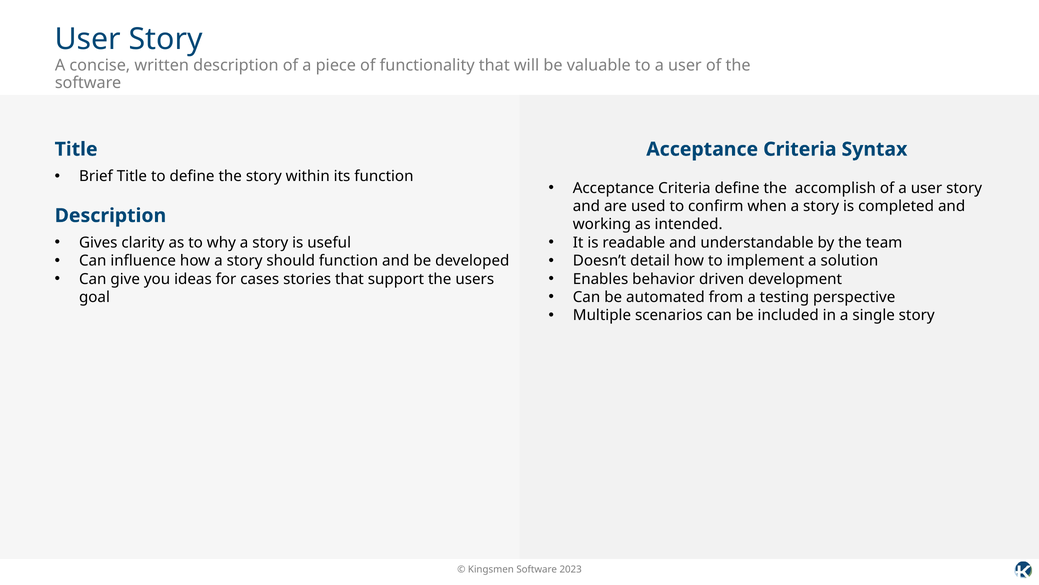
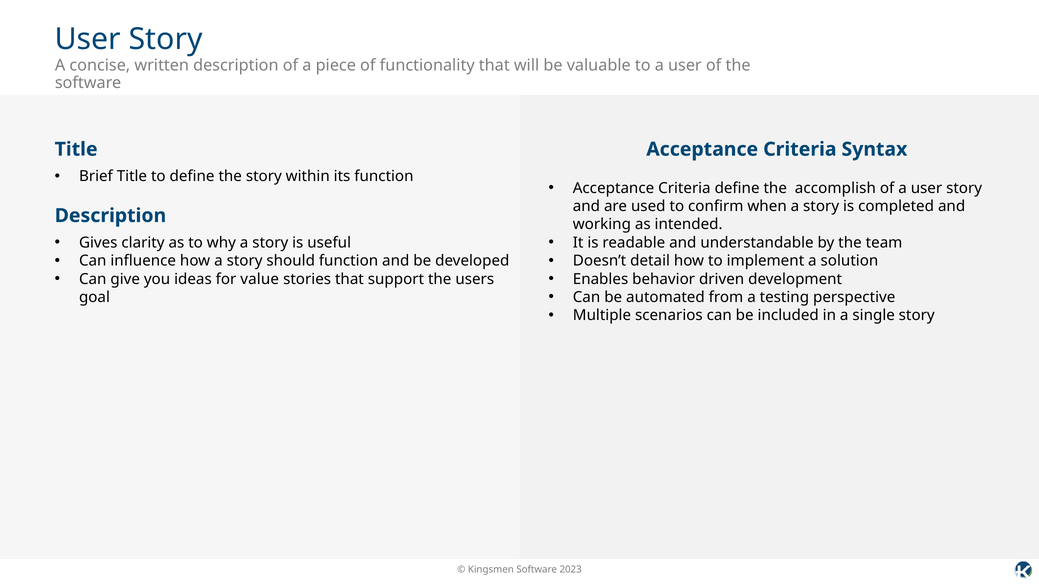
cases: cases -> value (260, 279)
